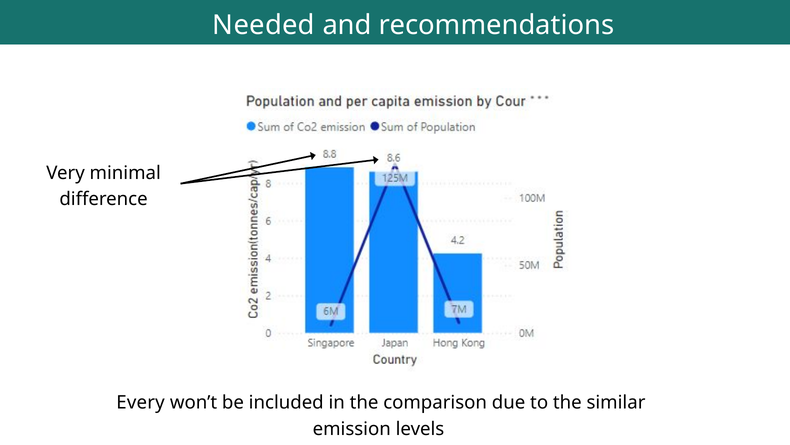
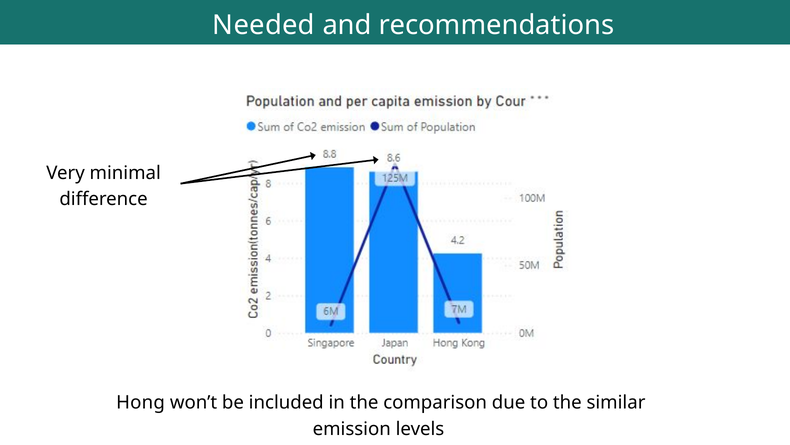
Every: Every -> Hong (141, 402)
